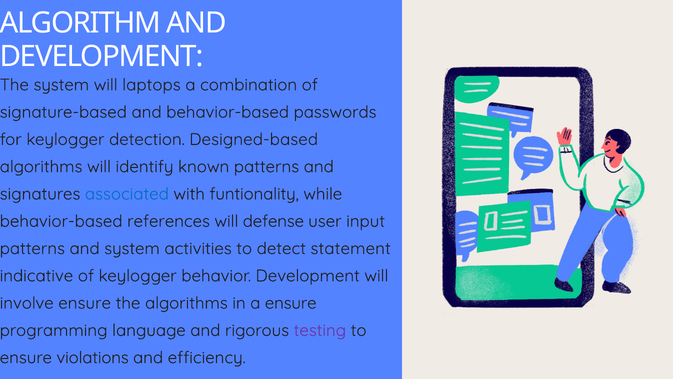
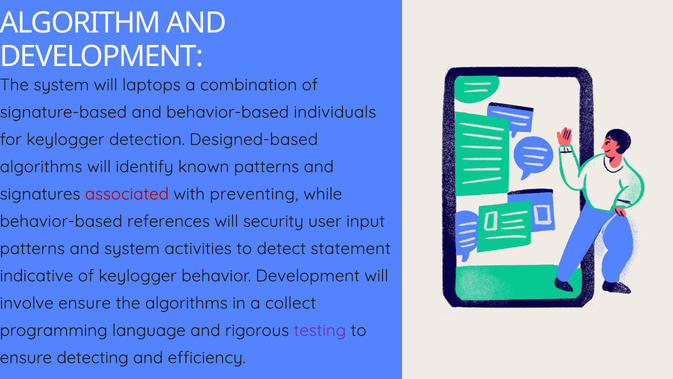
passwords: passwords -> individuals (335, 112)
associated colour: blue -> red (127, 194)
funtionality: funtionality -> preventing (254, 194)
defense: defense -> security (273, 221)
a ensure: ensure -> collect (291, 303)
violations: violations -> detecting (93, 357)
